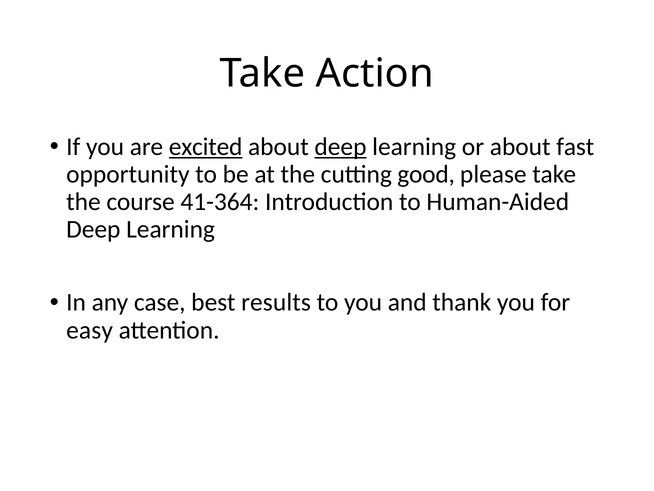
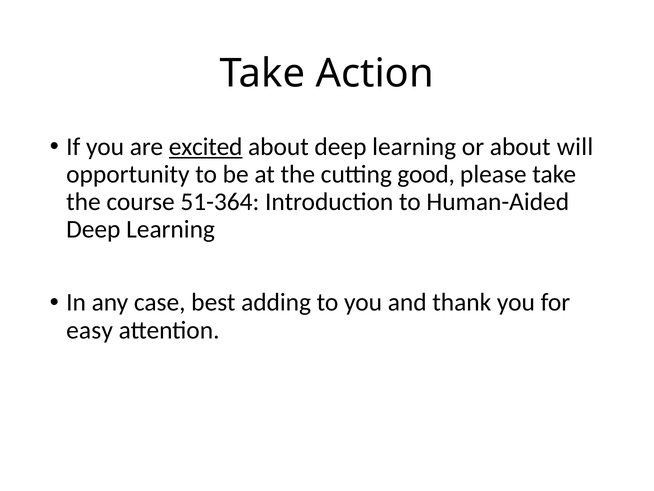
deep underline: present -> none (340, 147)
fast: fast -> will (575, 147)
41-364: 41-364 -> 51-364 (220, 202)
results: results -> adding (276, 302)
